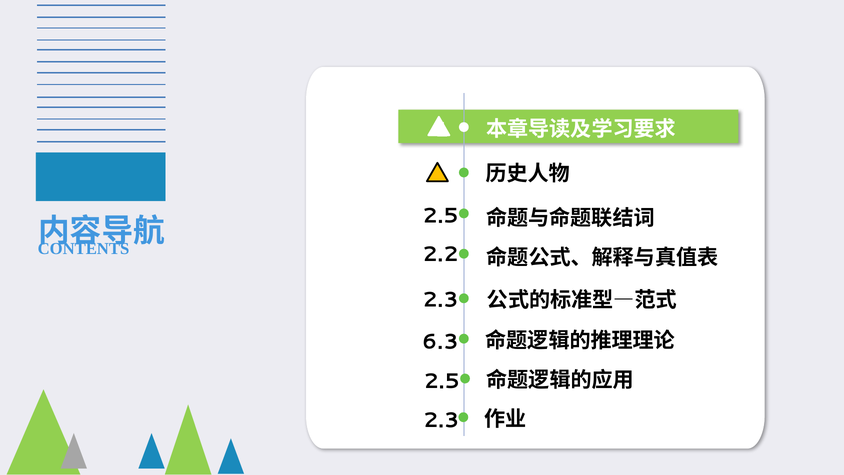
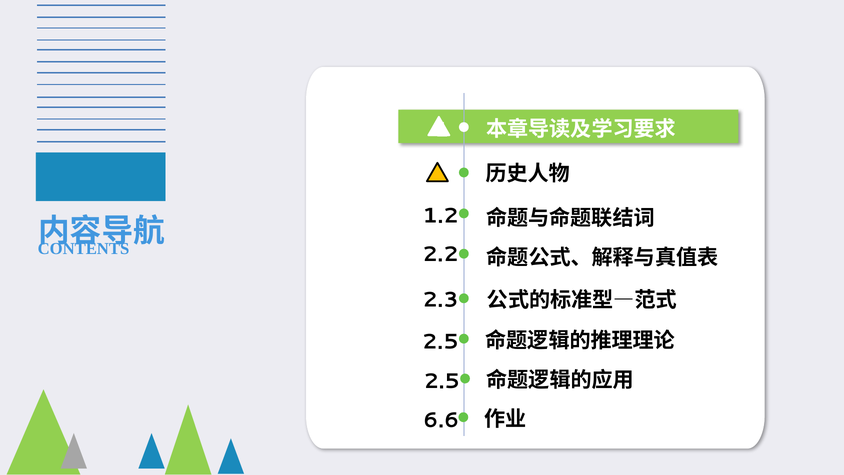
2.5: 2.5 -> 1.2 (440, 216)
6.3: 6.3 -> 2.5 (440, 341)
2.3: 2.3 -> 6.6 (441, 420)
